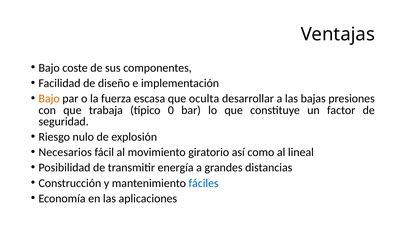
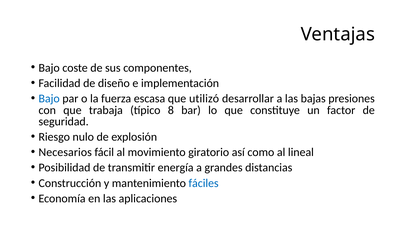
Bajo colour: orange -> blue (49, 98)
oculta: oculta -> utilizó (204, 98)
0: 0 -> 8 (171, 110)
